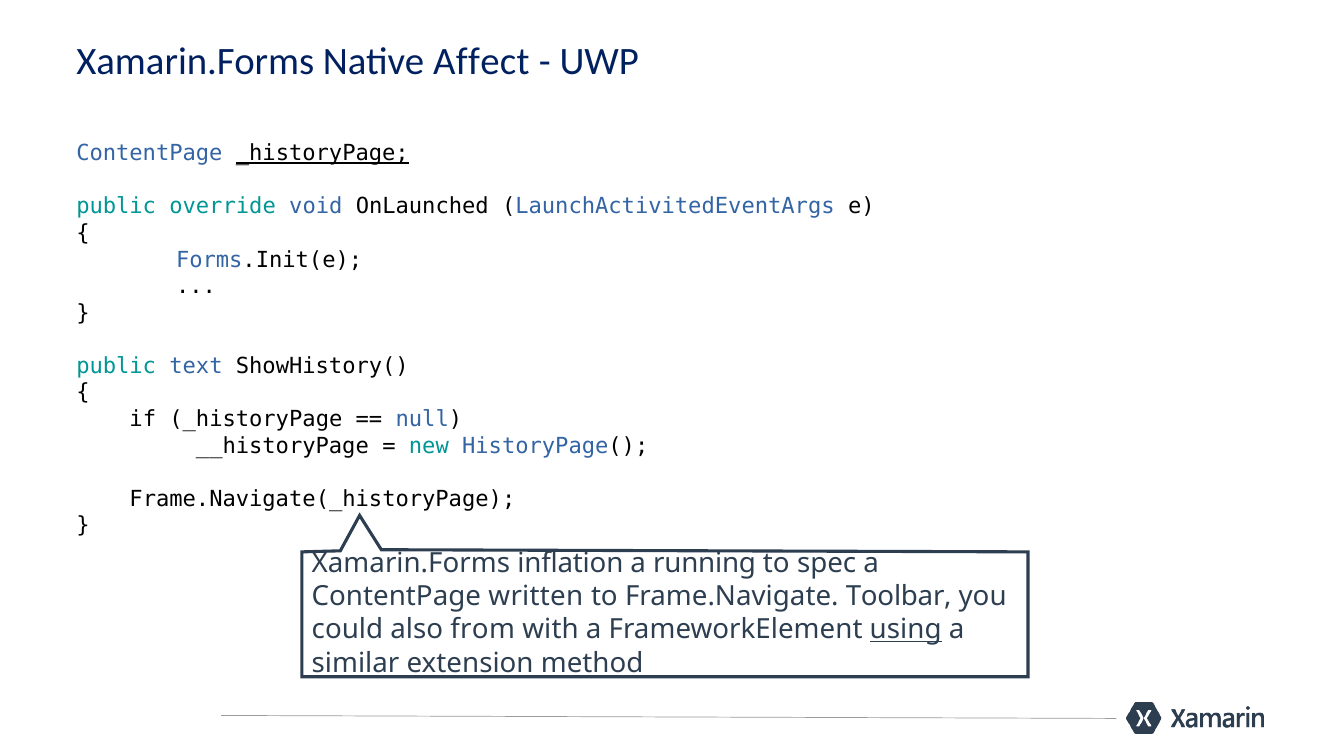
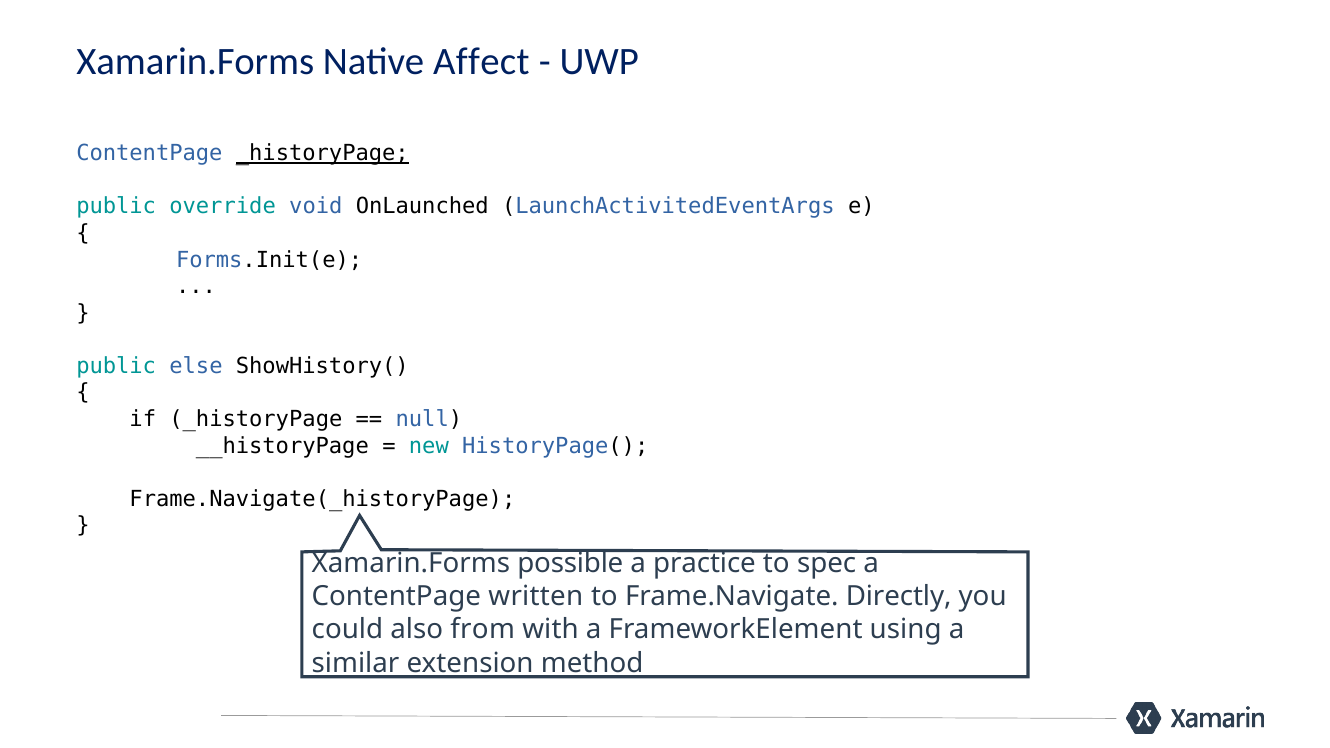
text: text -> else (196, 366)
inflation: inflation -> possible (570, 563)
running: running -> practice (704, 563)
Toolbar: Toolbar -> Directly (899, 596)
using underline: present -> none (906, 630)
